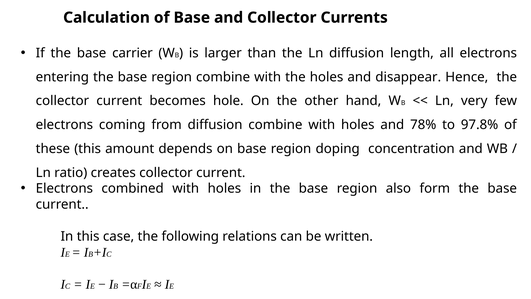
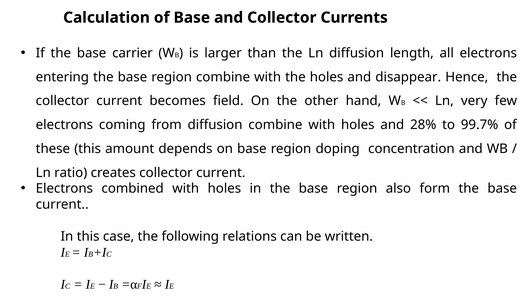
hole: hole -> field (228, 101)
78%: 78% -> 28% (423, 125)
97.8%: 97.8% -> 99.7% (480, 125)
